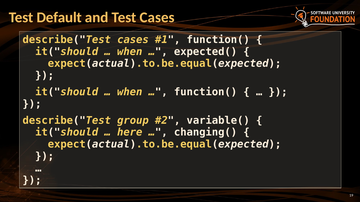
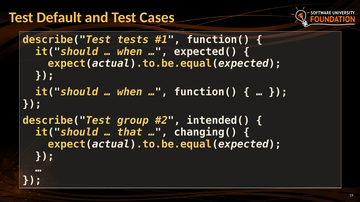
describe("Test cases: cases -> tests (133, 40)
variable(: variable( -> intended( (218, 121)
here: here -> that (130, 133)
